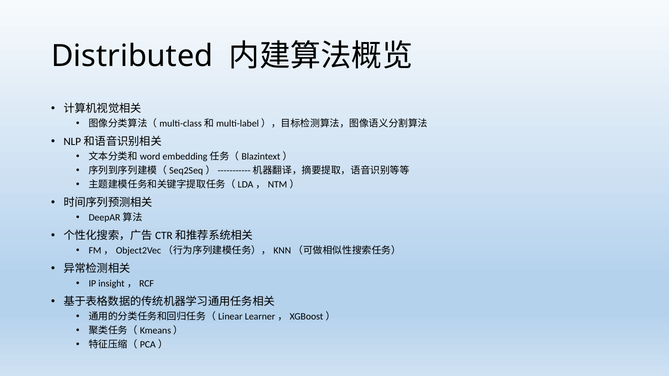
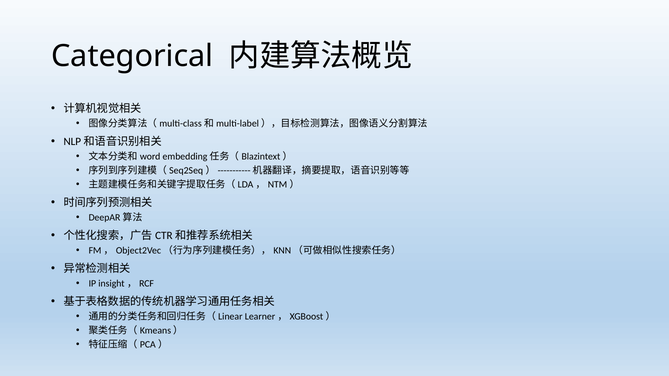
Distributed: Distributed -> Categorical (132, 56)
